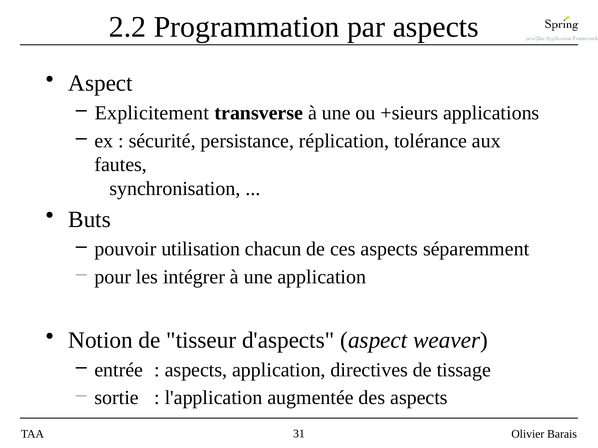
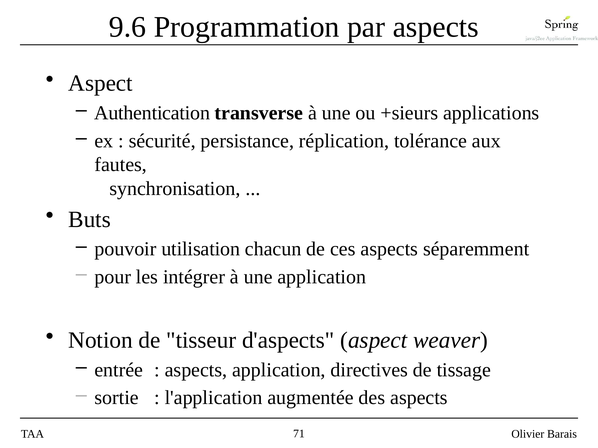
2.2: 2.2 -> 9.6 (128, 27)
Explicitement: Explicitement -> Authentication (152, 113)
31: 31 -> 71 (299, 434)
